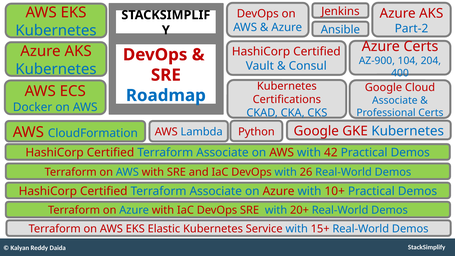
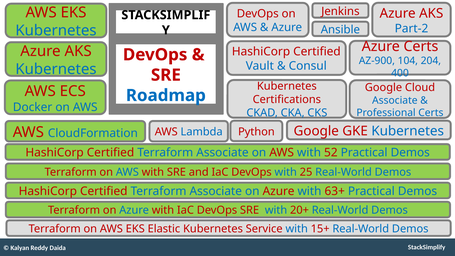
42: 42 -> 52 (331, 153)
26: 26 -> 25 (306, 172)
10+: 10+ -> 63+ (335, 191)
